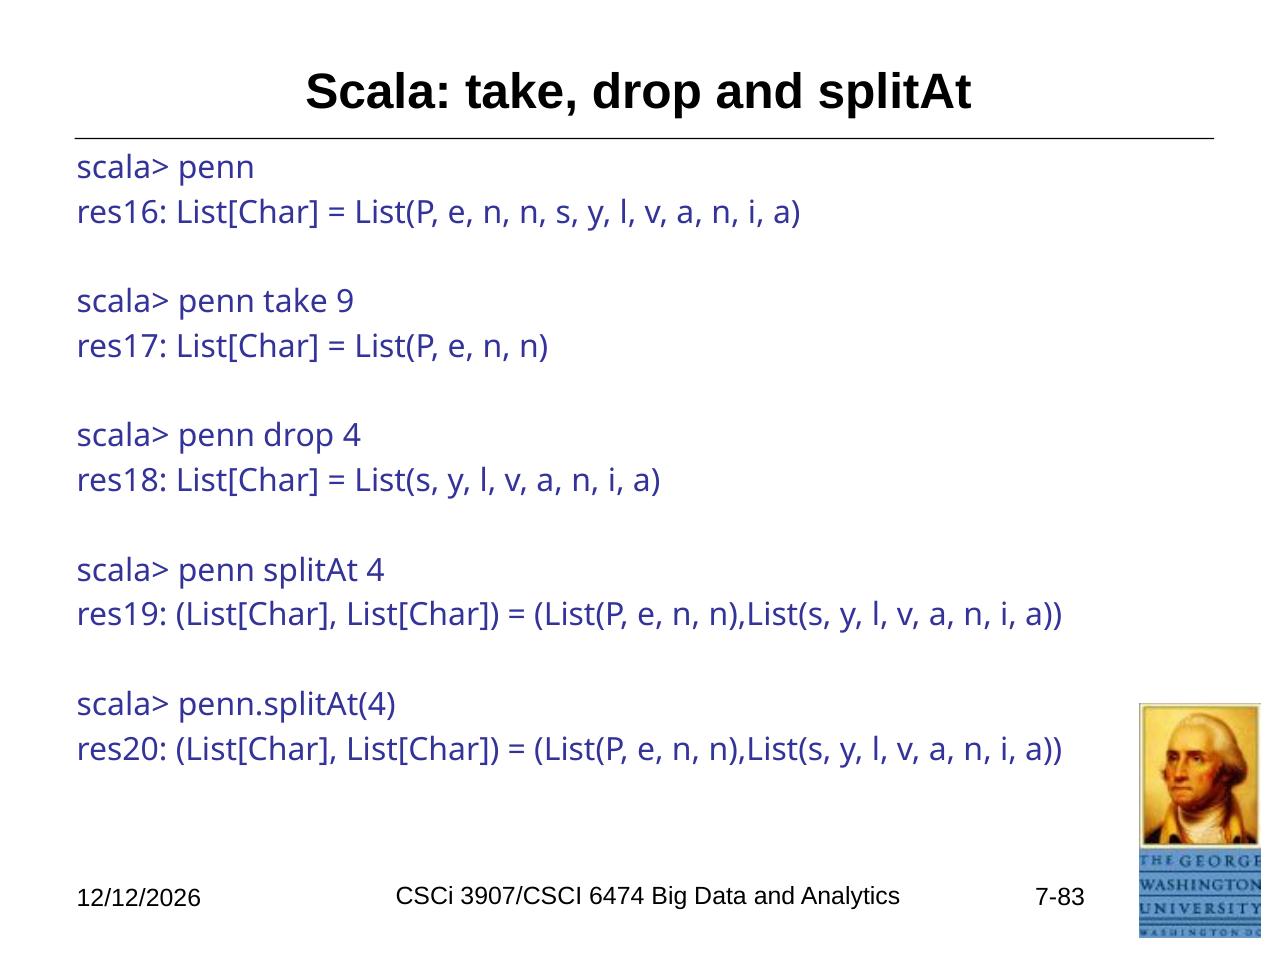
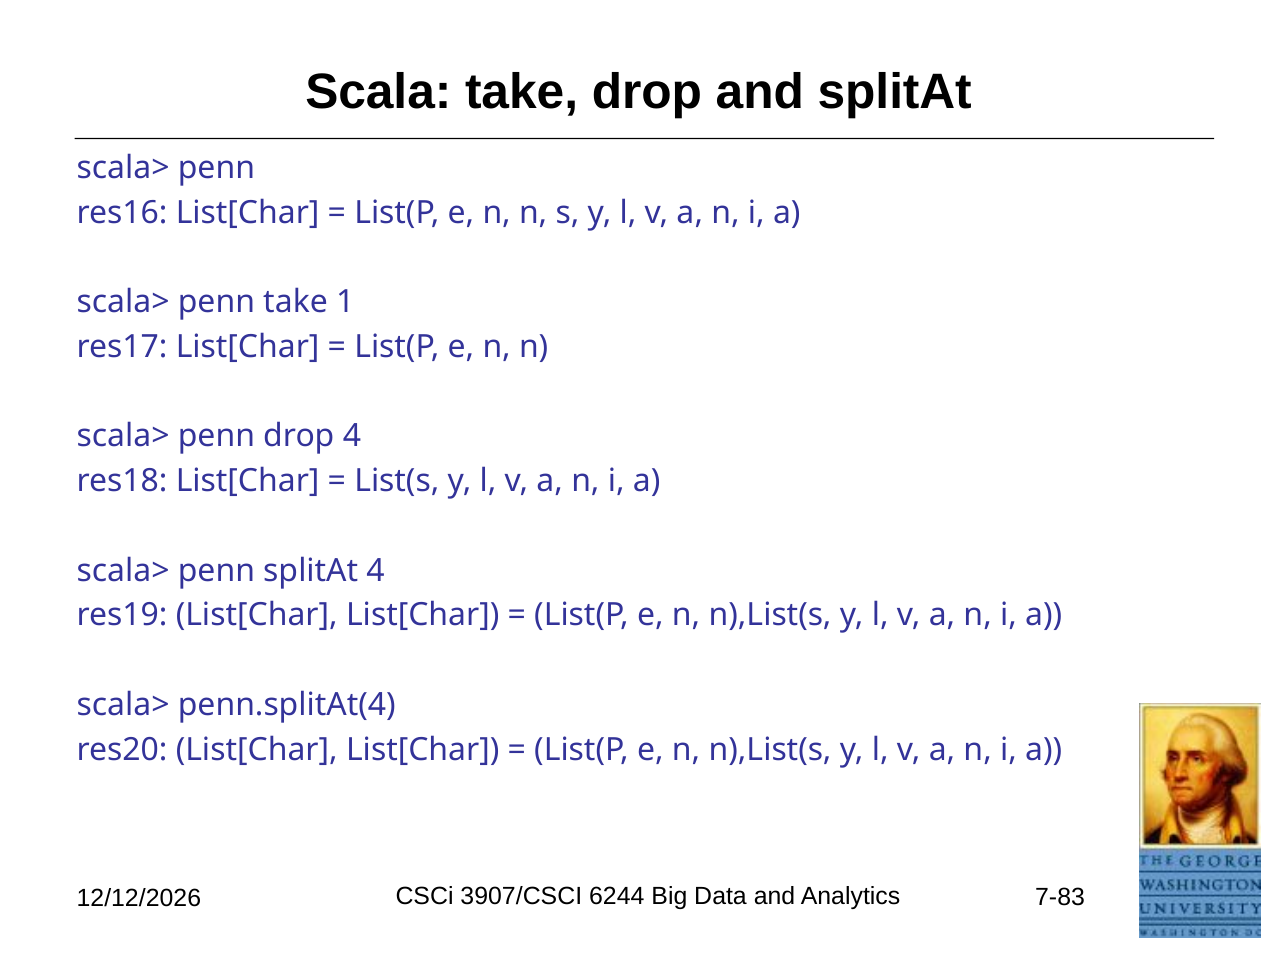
9: 9 -> 1 (345, 302)
6474: 6474 -> 6244 (617, 896)
